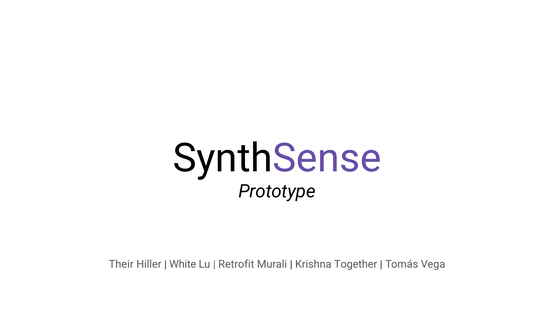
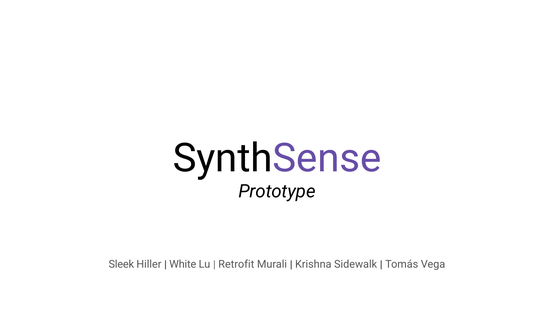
Their: Their -> Sleek (121, 265)
Together: Together -> Sidewalk (356, 265)
